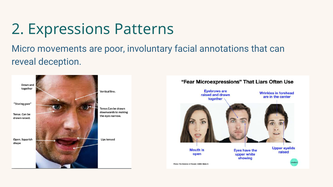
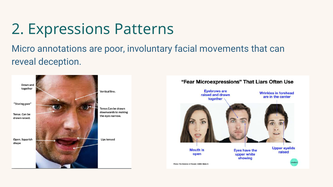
movements: movements -> annotations (62, 49)
annotations: annotations -> movements (224, 49)
